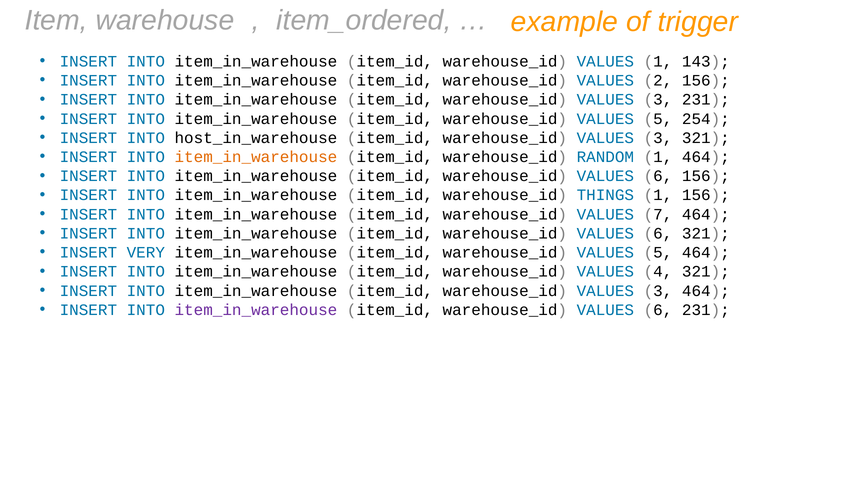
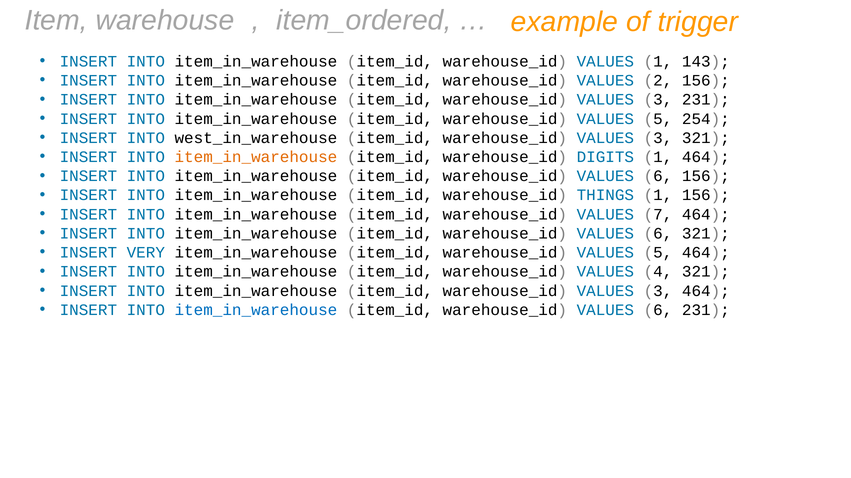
host_in_warehouse: host_in_warehouse -> west_in_warehouse (256, 138)
RANDOM: RANDOM -> DIGITS (605, 157)
item_in_warehouse colour: purple -> blue (256, 310)
